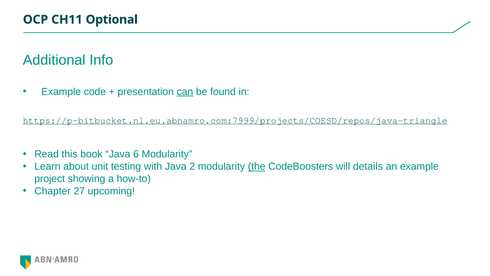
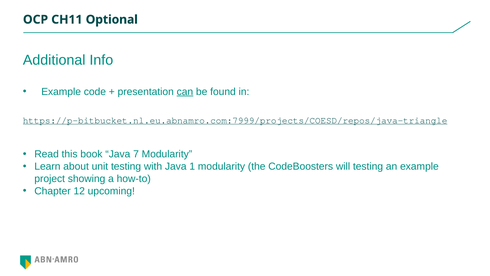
6: 6 -> 7 (136, 154)
2: 2 -> 1 (192, 166)
the underline: present -> none (257, 166)
will details: details -> testing (368, 166)
27: 27 -> 12 (79, 191)
